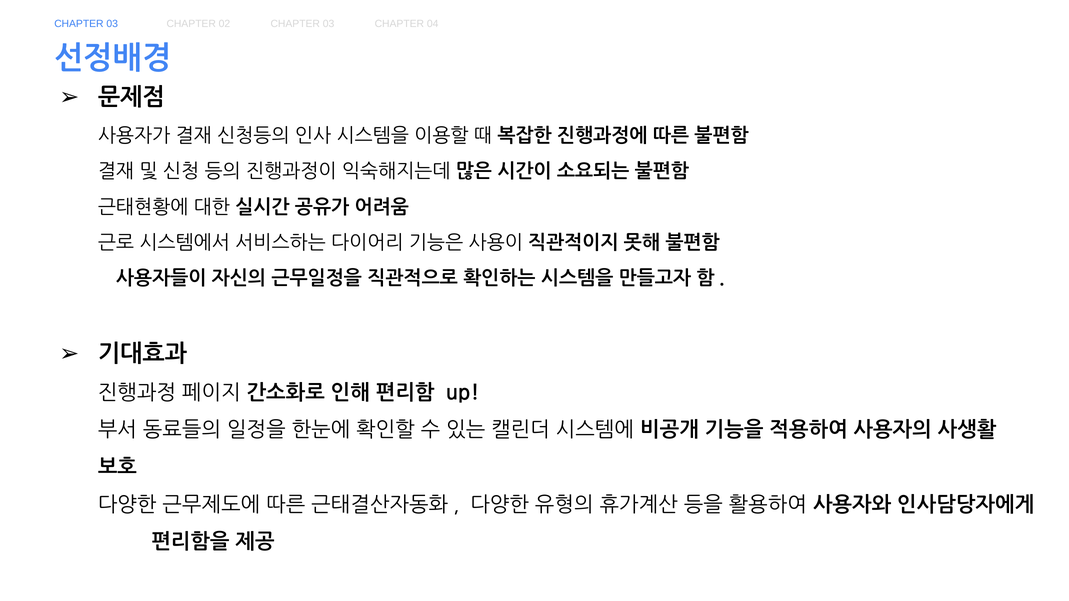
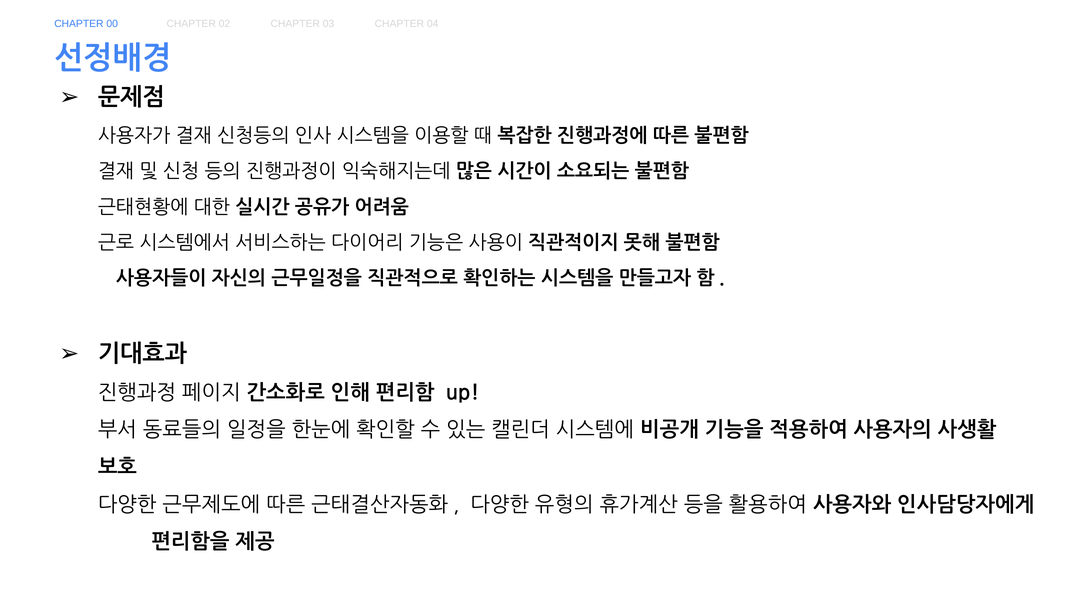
03: 03 -> 00 (112, 24)
